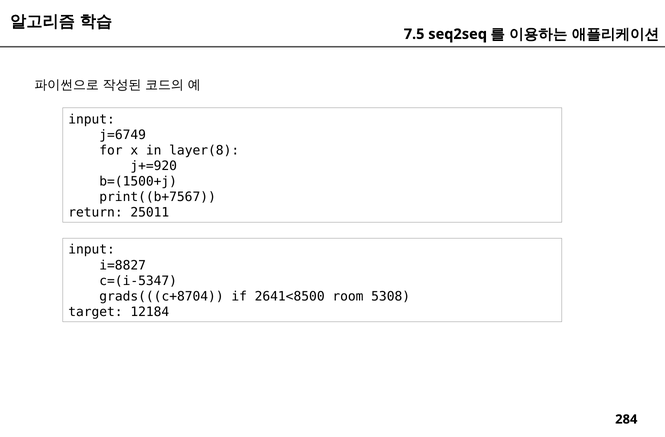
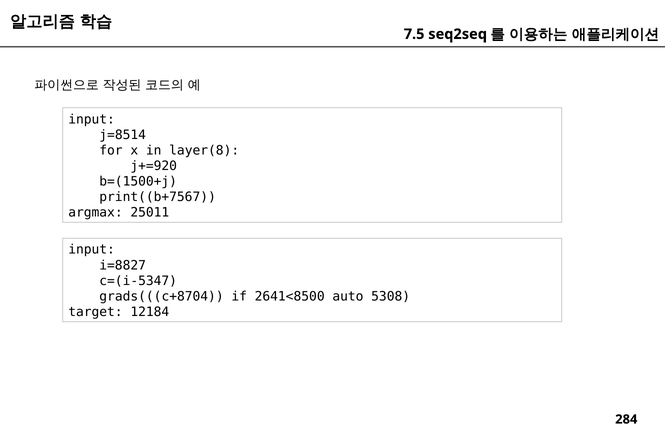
j=6749: j=6749 -> j=8514 (123, 135)
return: return -> argmax (95, 212)
room: room -> auto (348, 296)
